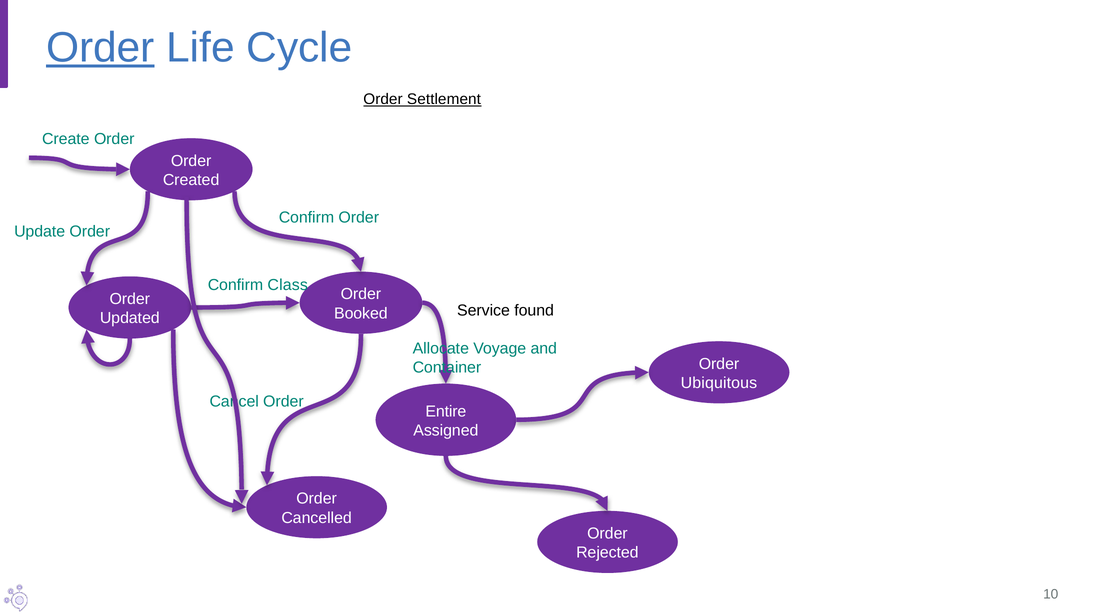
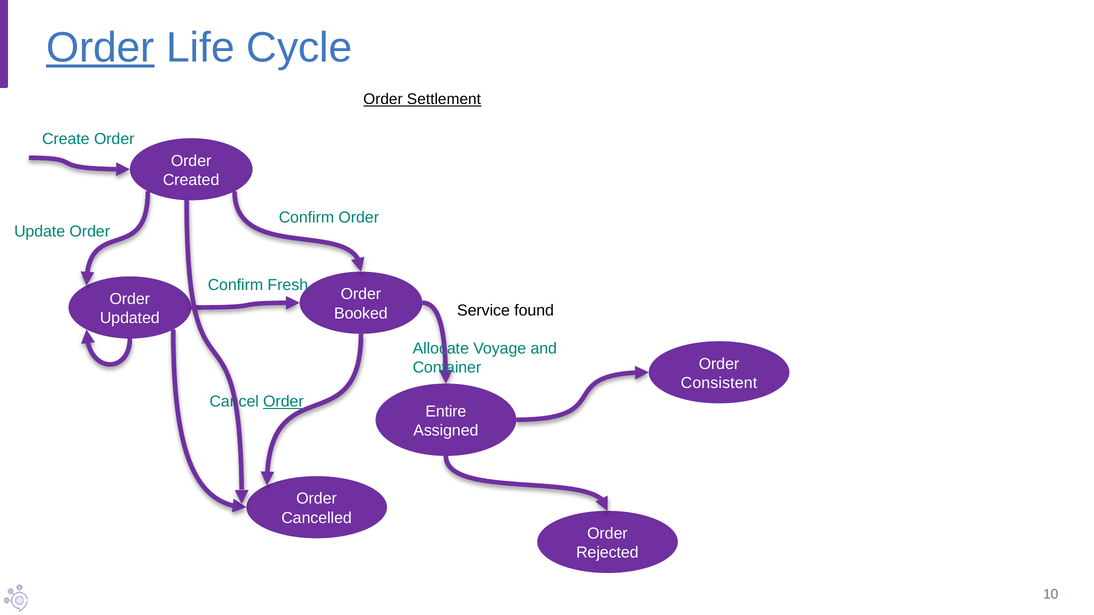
Class: Class -> Fresh (288, 285)
Ubiquitous: Ubiquitous -> Consistent (719, 383)
Order underline: none -> present (283, 402)
